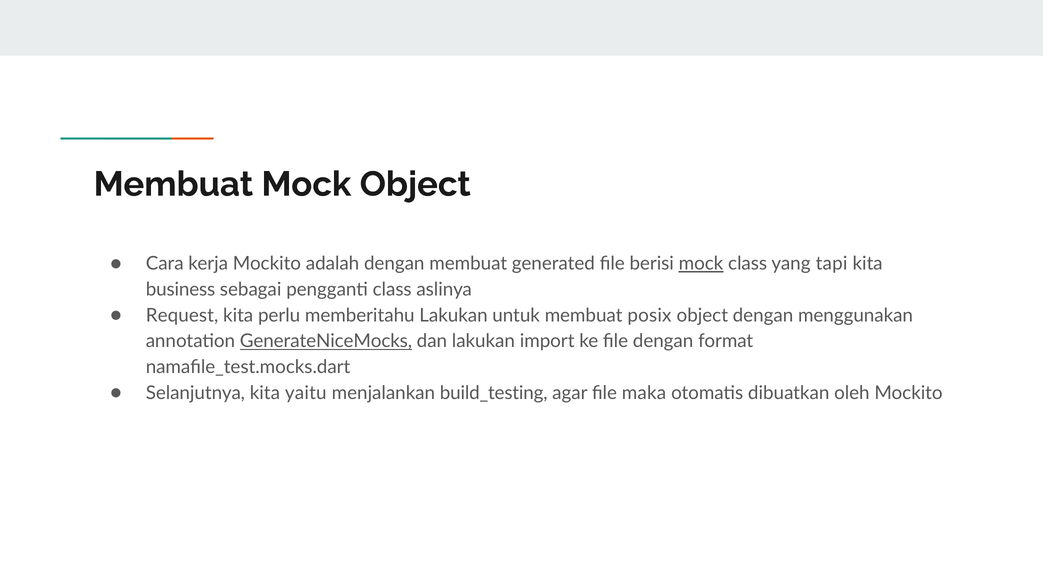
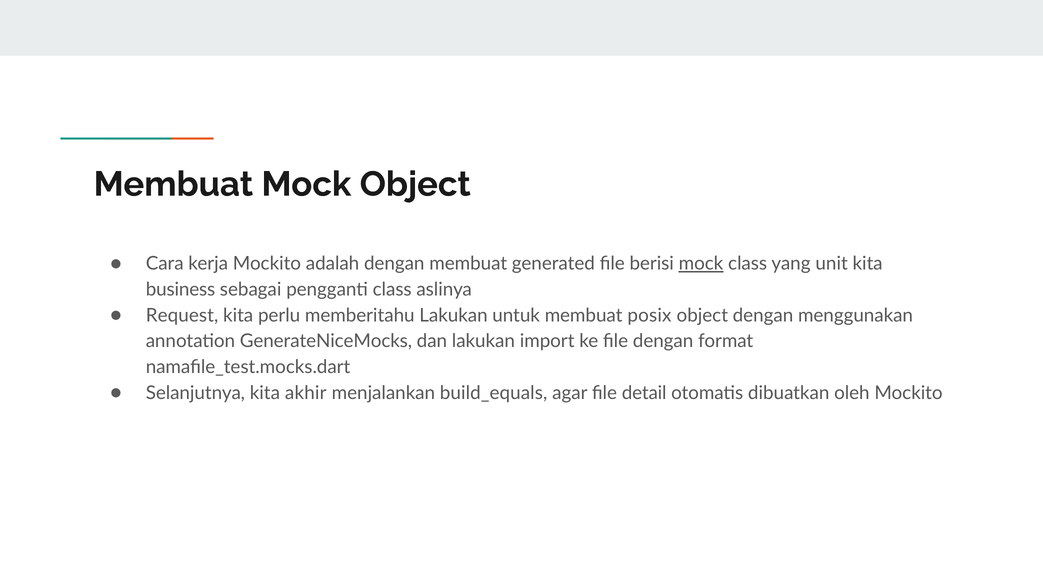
tapi: tapi -> unit (832, 263)
GenerateNiceMocks underline: present -> none (326, 341)
yaitu: yaitu -> akhir (306, 393)
build_testing: build_testing -> build_equals (494, 393)
maka: maka -> detail (644, 393)
